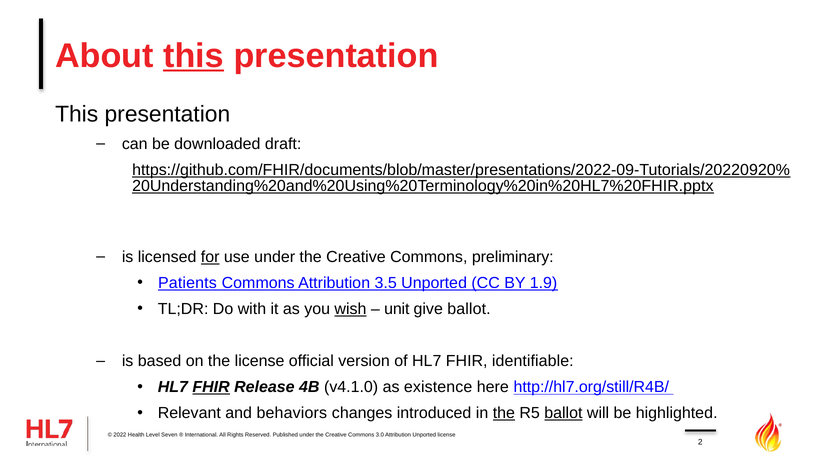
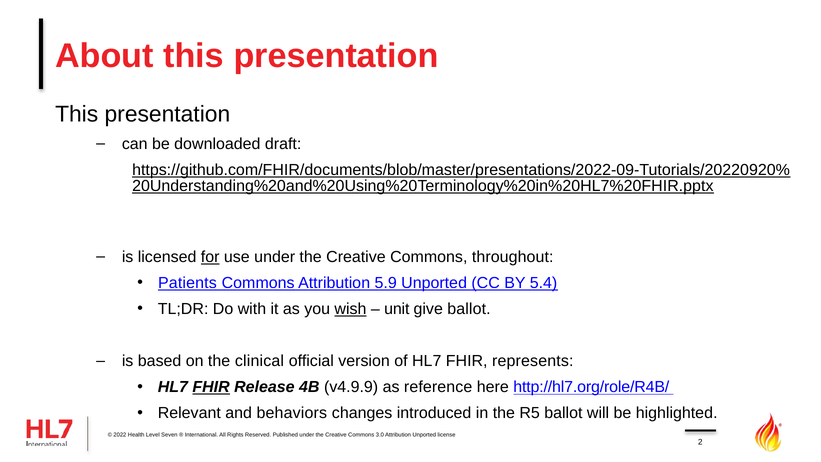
this underline: present -> none (194, 56)
preliminary: preliminary -> throughout (513, 257)
3.5: 3.5 -> 5.9 (386, 283)
1.9: 1.9 -> 5.4 (544, 283)
the license: license -> clinical (259, 361)
identifiable: identifiable -> represents (533, 361)
v4.1.0: v4.1.0 -> v4.9.9 (351, 387)
existence: existence -> reference (438, 387)
http://hl7.org/still/R4B/: http://hl7.org/still/R4B/ -> http://hl7.org/role/R4B/ (591, 387)
the underline: present -> none (504, 413)
ballot underline: present -> none (563, 413)
